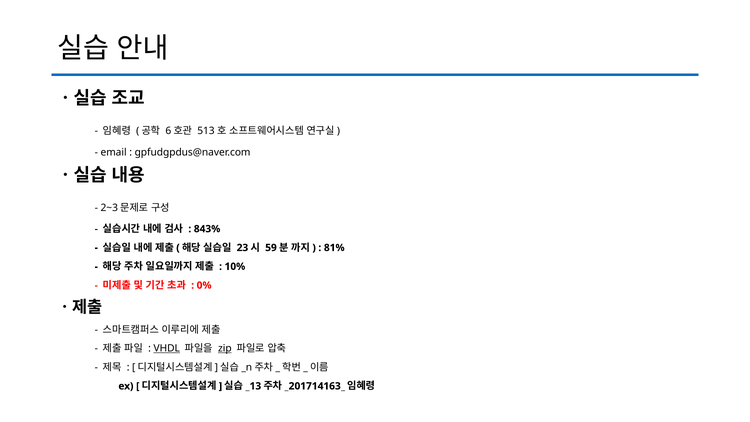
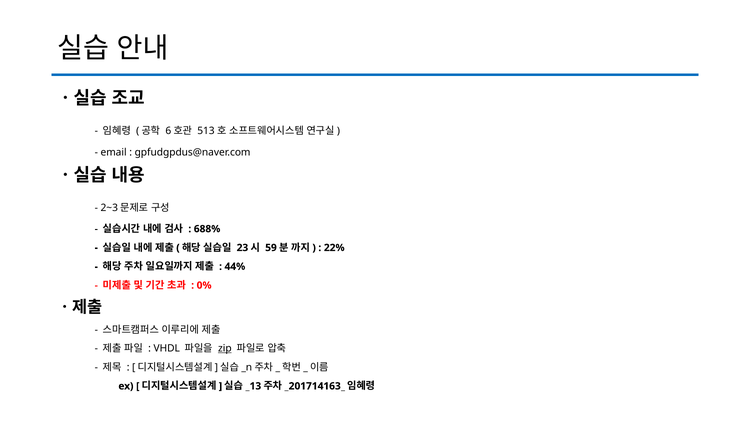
843%: 843% -> 688% (207, 229)
81%: 81% -> 22% (334, 248)
10%: 10% -> 44% (235, 266)
VHDL underline: present -> none (167, 348)
